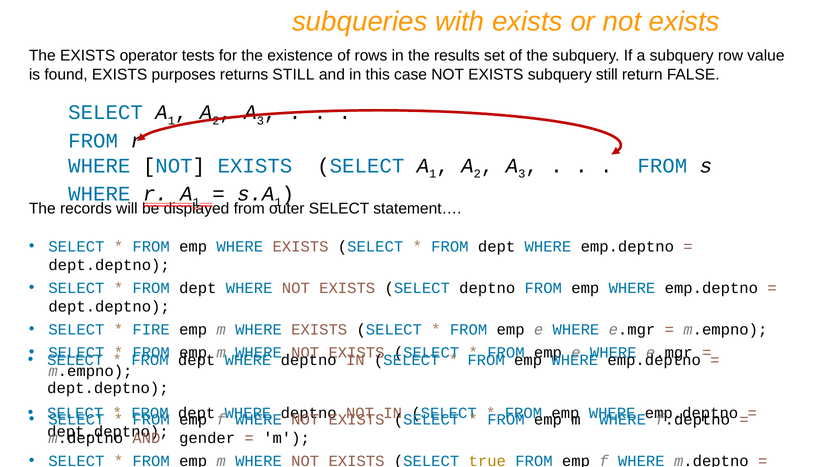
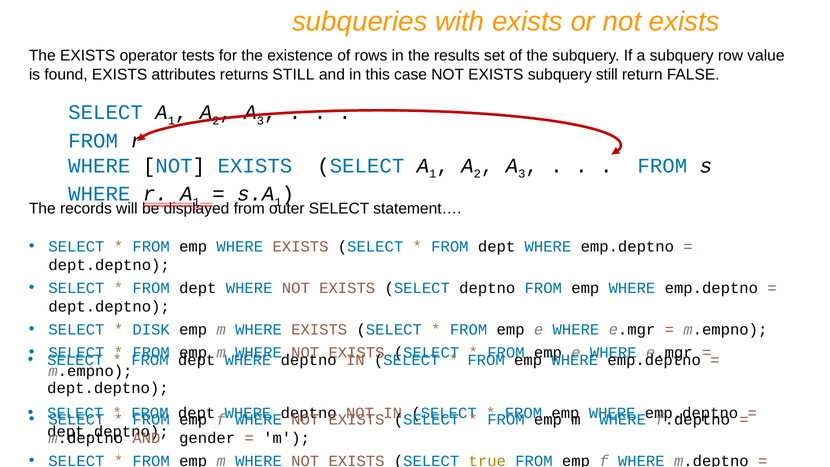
purposes: purposes -> attributes (184, 75)
FIRE: FIRE -> DISK (151, 330)
